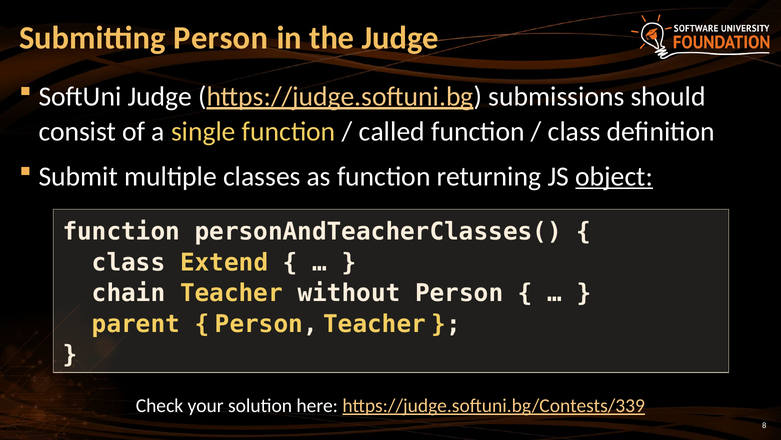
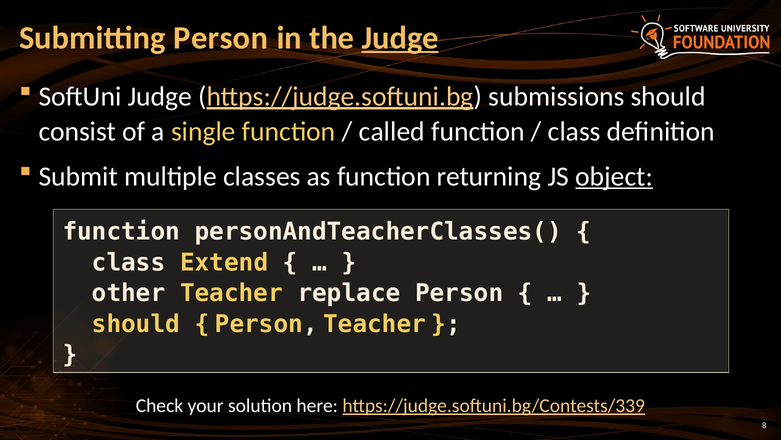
Judge underline: none -> present (400, 38)
chain: chain -> other (129, 293)
without: without -> replace (349, 293)
parent: parent -> should (136, 324)
